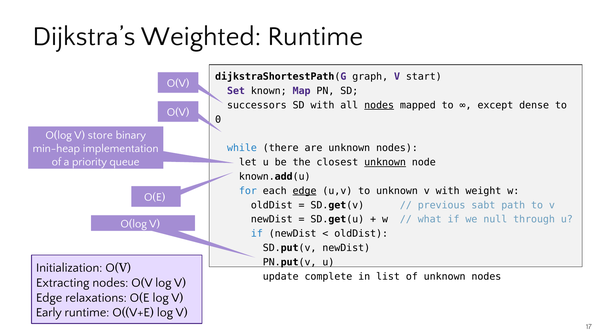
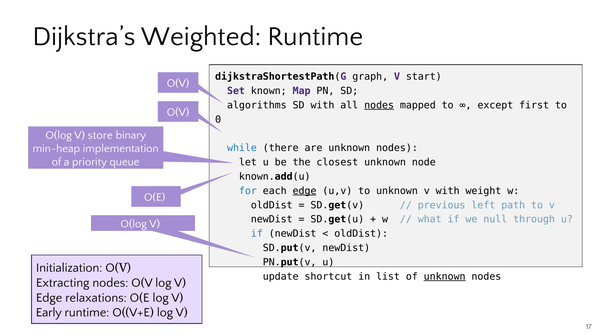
successors: successors -> algorithms (257, 105)
dense: dense -> first (534, 105)
unknown underline: present -> none (385, 162)
sabt: sabt -> left (483, 205)
complete: complete -> shortcut (328, 277)
unknown underline: none -> present (445, 277)
